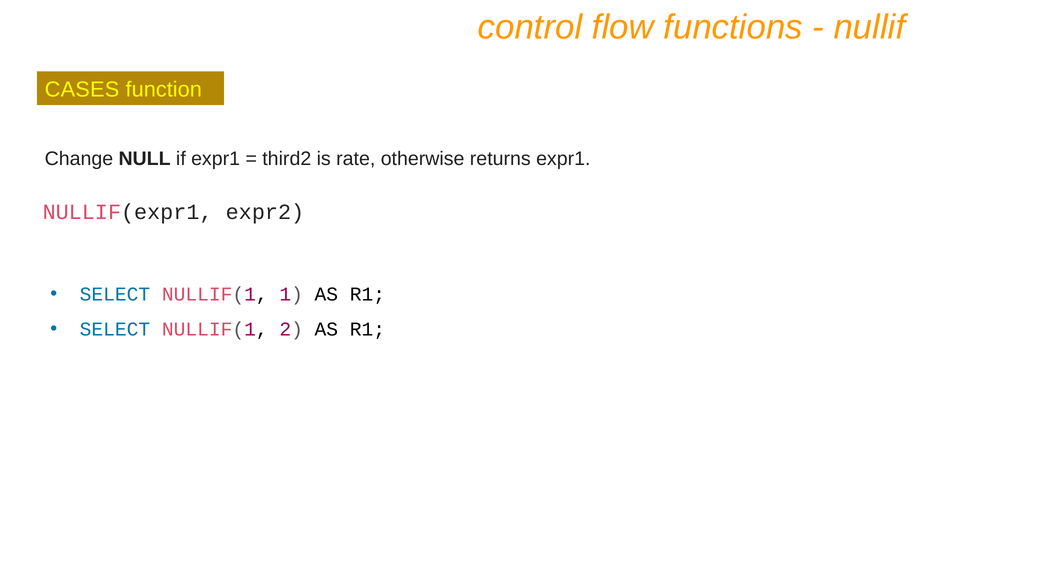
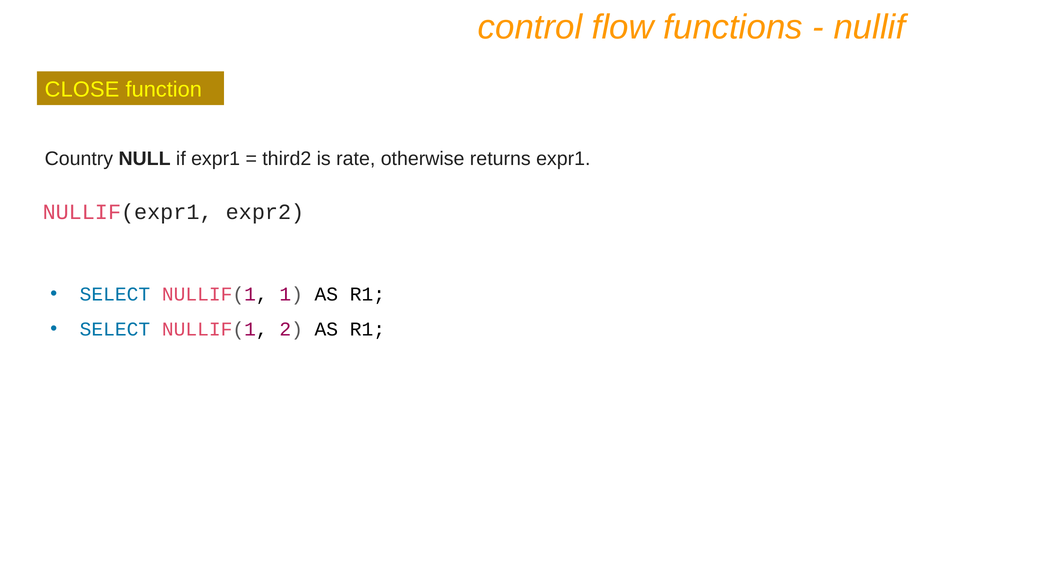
CASES: CASES -> CLOSE (82, 90)
Change: Change -> Country (79, 159)
